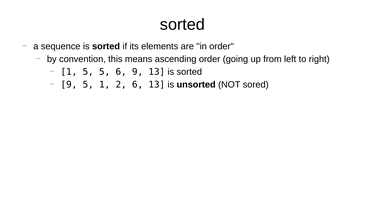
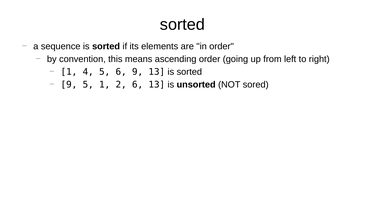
1 5: 5 -> 4 (88, 72)
